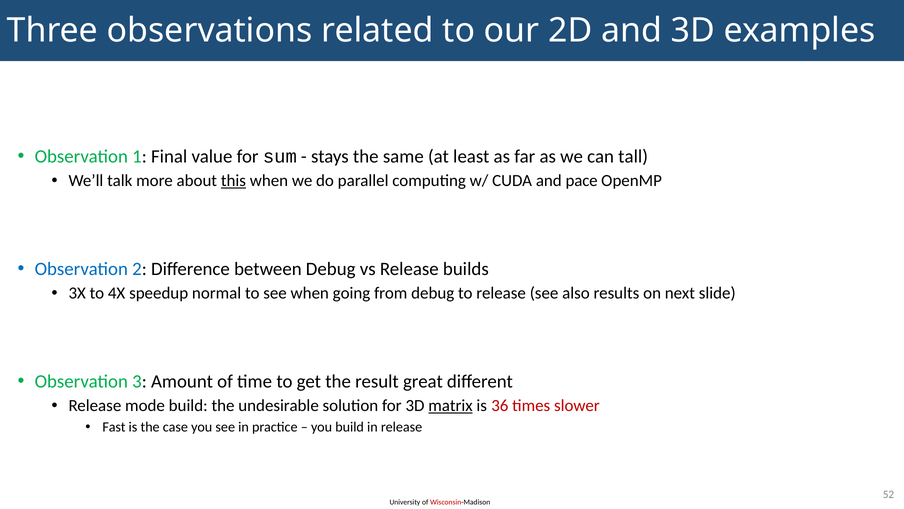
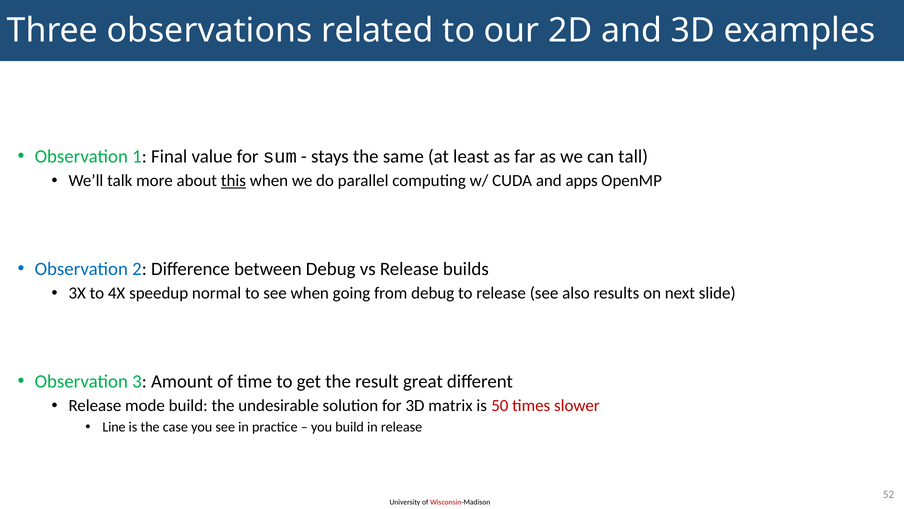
pace: pace -> apps (582, 180)
matrix underline: present -> none (450, 405)
36: 36 -> 50 (500, 405)
Fast: Fast -> Line (114, 427)
